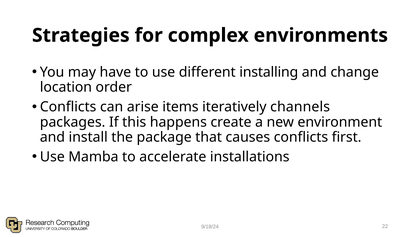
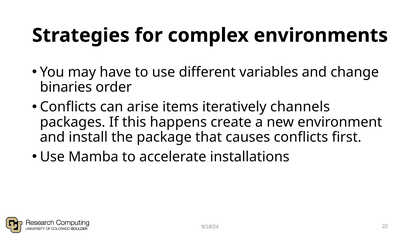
installing: installing -> variables (269, 72)
location: location -> binaries (66, 87)
